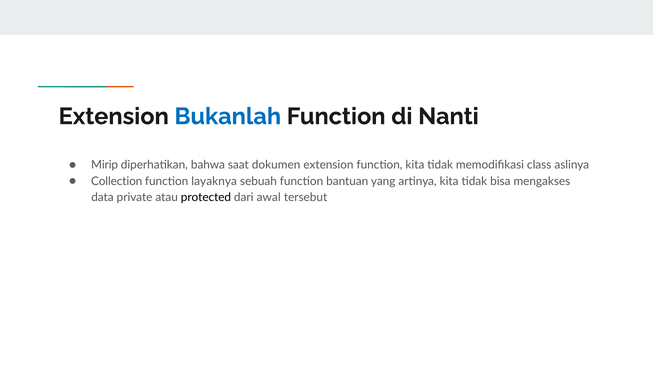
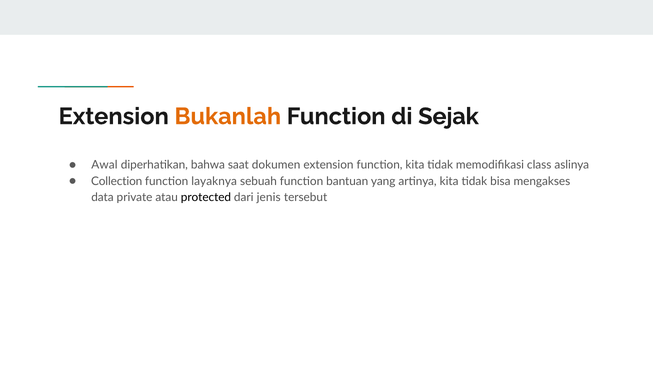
Bukanlah colour: blue -> orange (228, 116)
Nanti: Nanti -> Sejak (448, 116)
Mirip: Mirip -> Awal (104, 165)
awal: awal -> jenis (269, 198)
